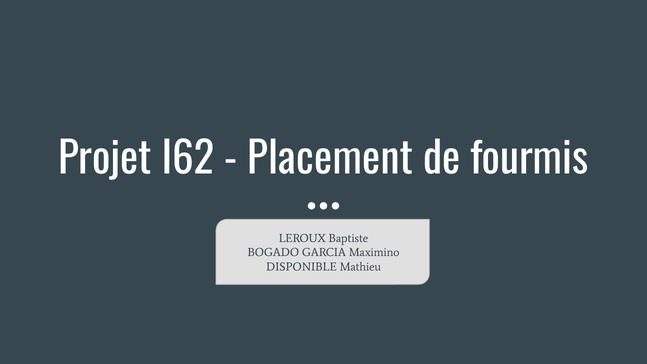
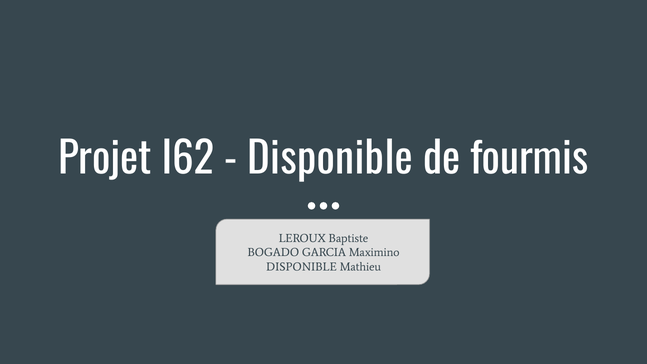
Placement: Placement -> Disponible (330, 159)
